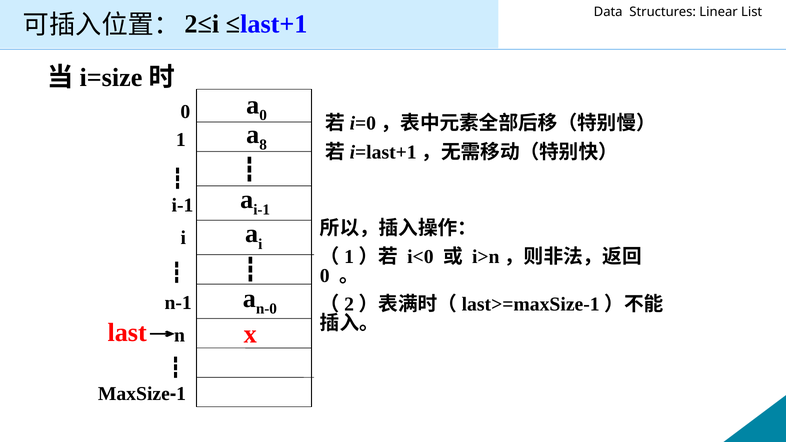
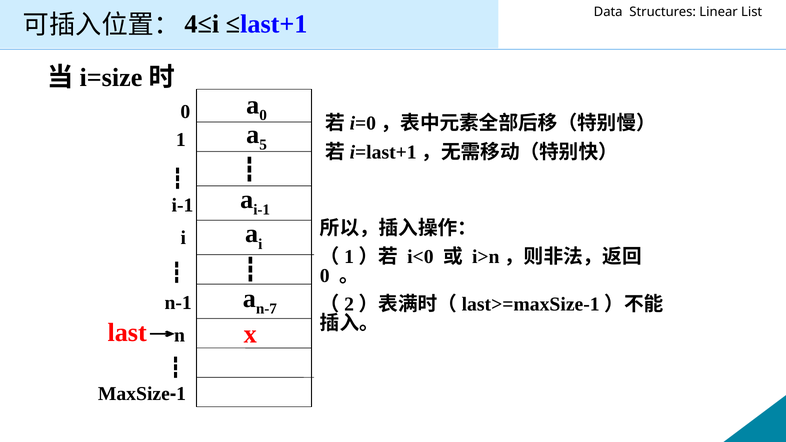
2≤i: 2≤i -> 4≤i (202, 24)
8: 8 -> 5 (263, 145)
n-0: n-0 -> n-7 (266, 309)
